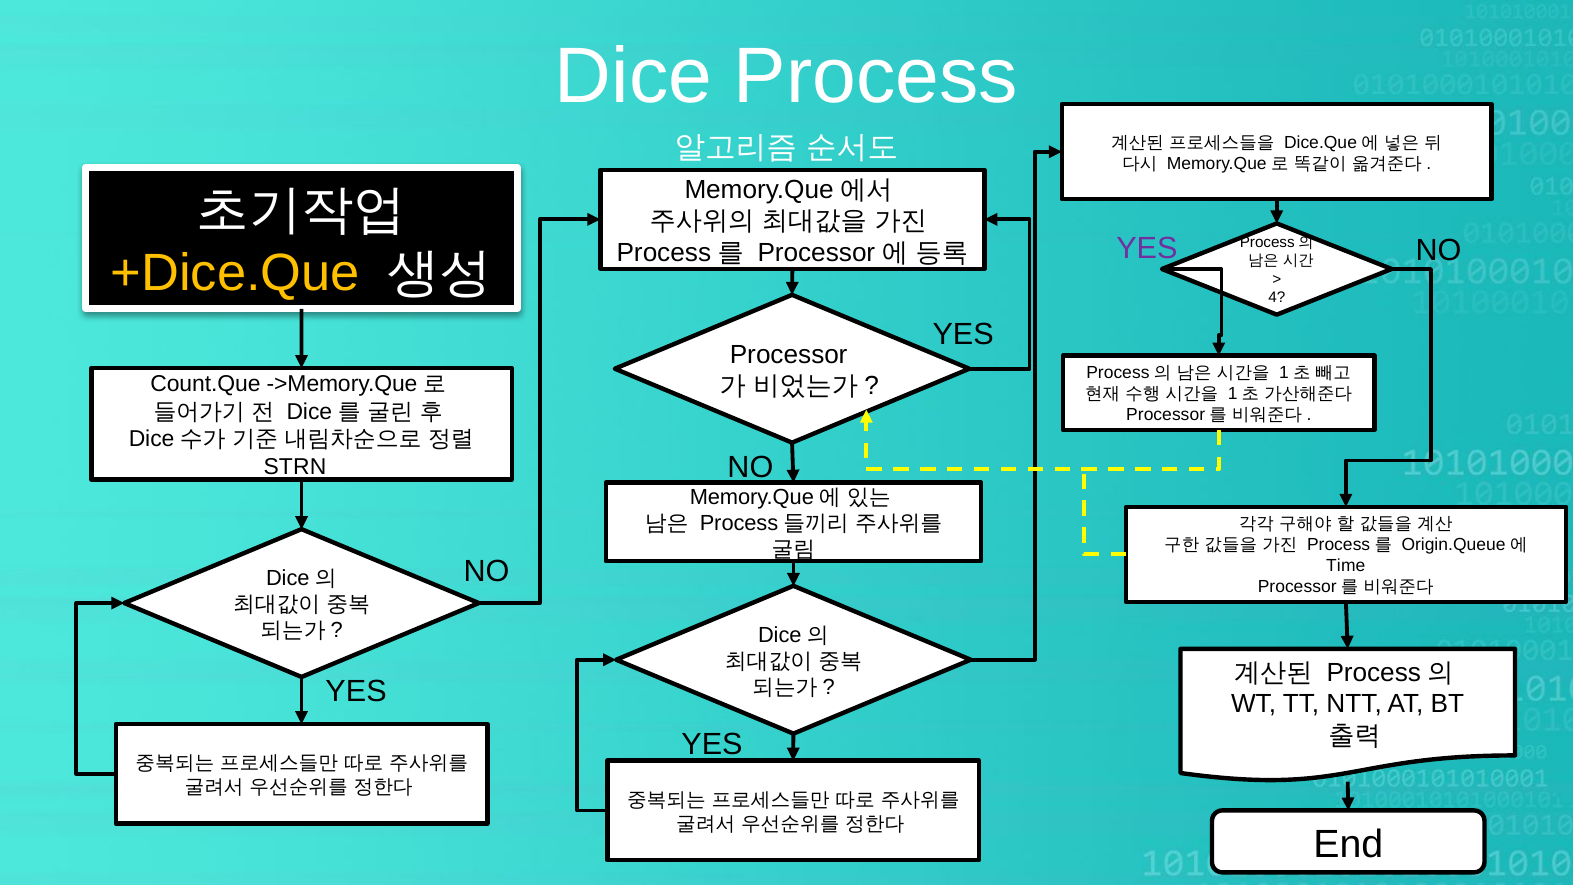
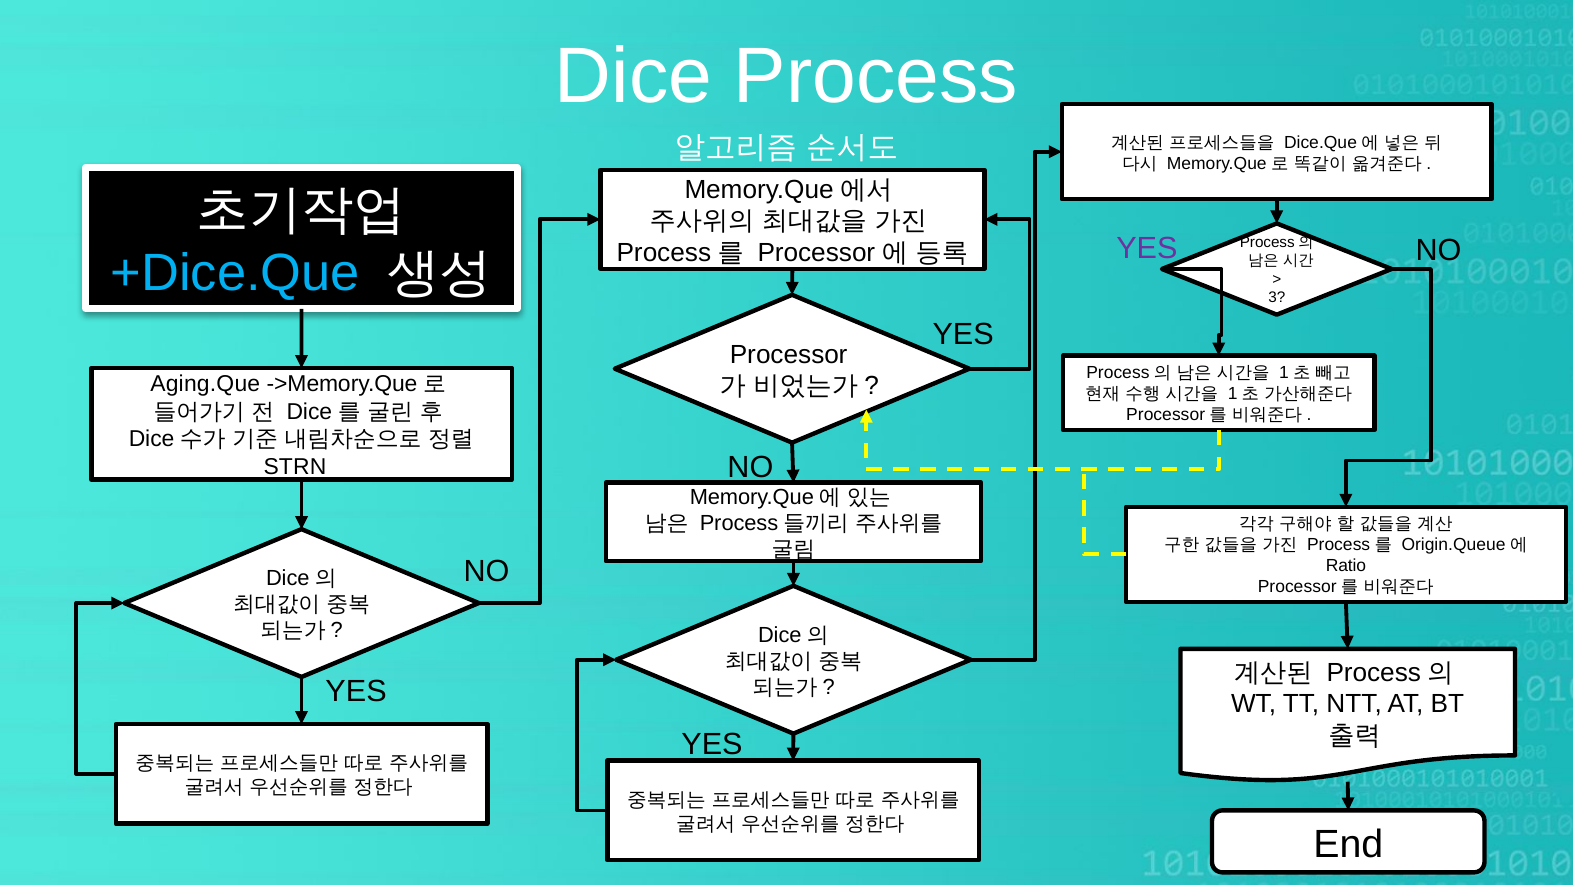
+Dice.Que colour: yellow -> light blue (235, 273)
4: 4 -> 3 (1277, 298)
Count.Que: Count.Que -> Aging.Que (205, 384)
Time: Time -> Ratio (1346, 566)
